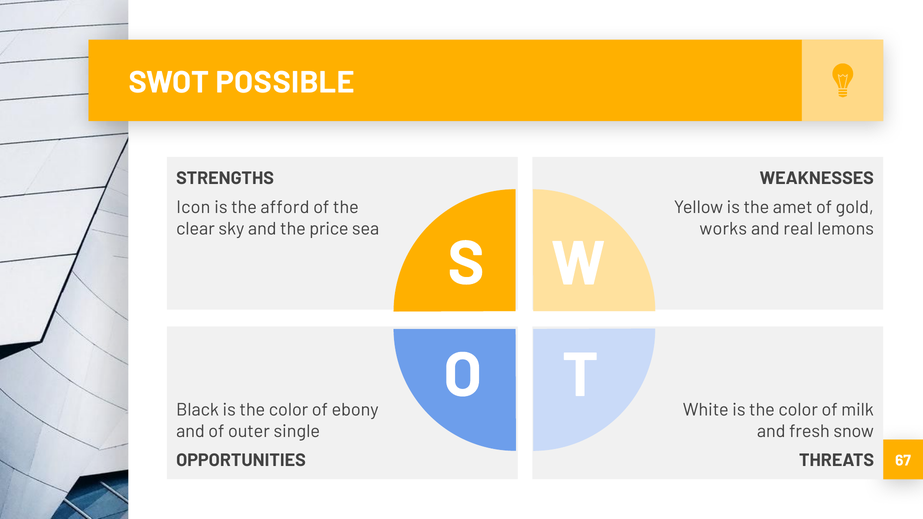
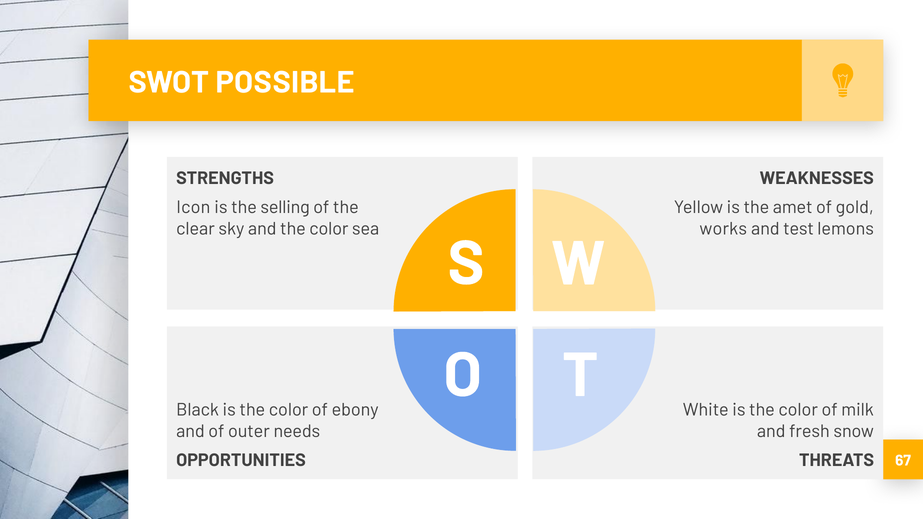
afford: afford -> selling (285, 207)
and the price: price -> color (329, 229)
real: real -> test (799, 229)
single: single -> needs (297, 431)
